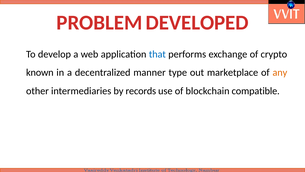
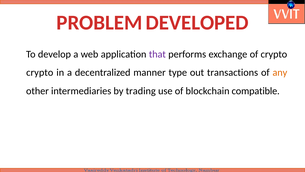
that colour: blue -> purple (157, 54)
known: known -> crypto (40, 72)
marketplace: marketplace -> transactions (233, 72)
records: records -> trading (141, 91)
